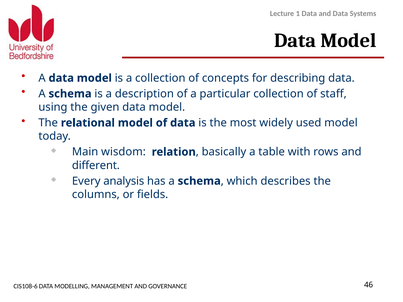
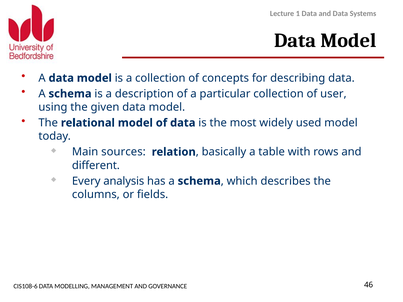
staff: staff -> user (333, 94)
wisdom: wisdom -> sources (123, 152)
